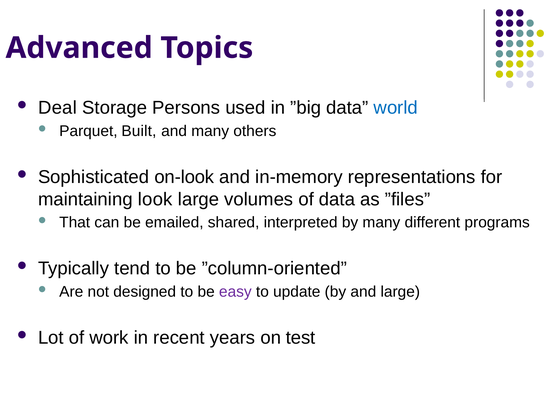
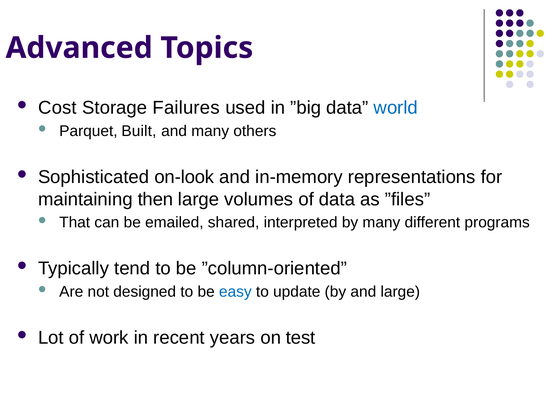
Deal: Deal -> Cost (57, 108)
Persons: Persons -> Failures (186, 108)
look: look -> then (155, 199)
easy colour: purple -> blue (235, 292)
